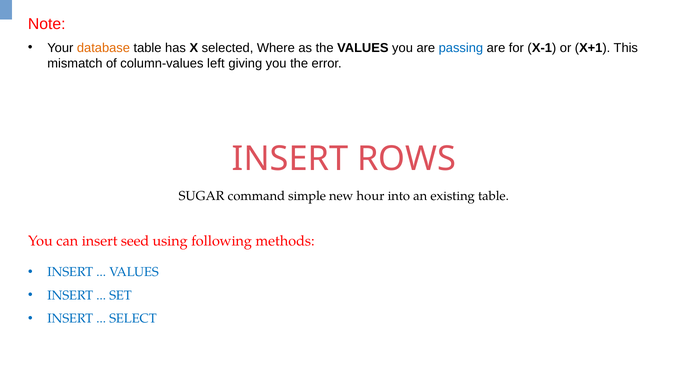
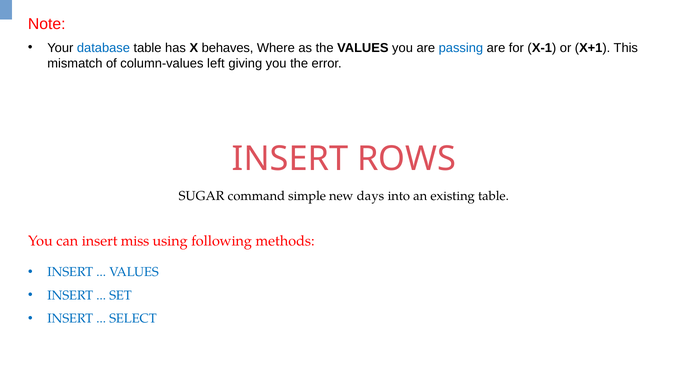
database colour: orange -> blue (103, 48)
selected: selected -> behaves (228, 48)
hour: hour -> days (370, 196)
seed: seed -> miss (135, 241)
